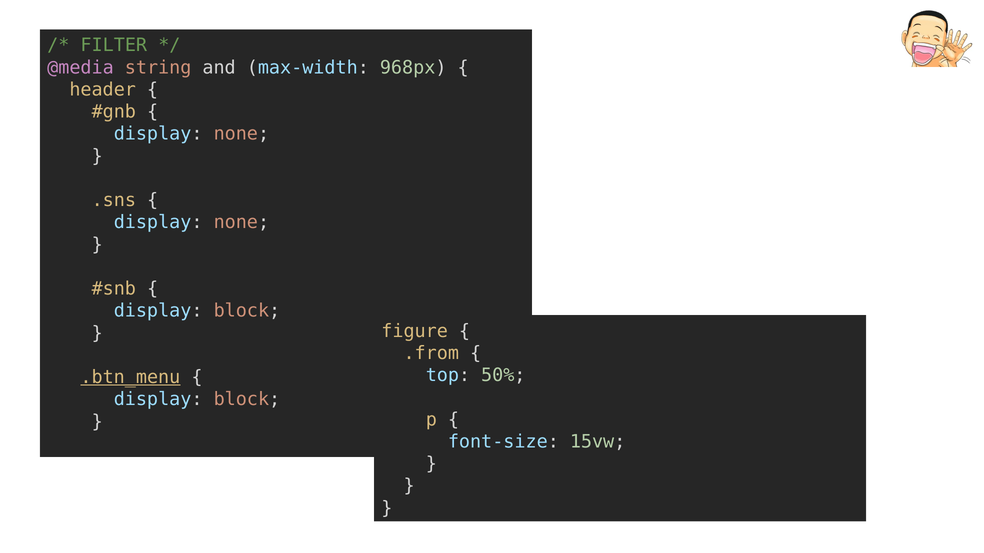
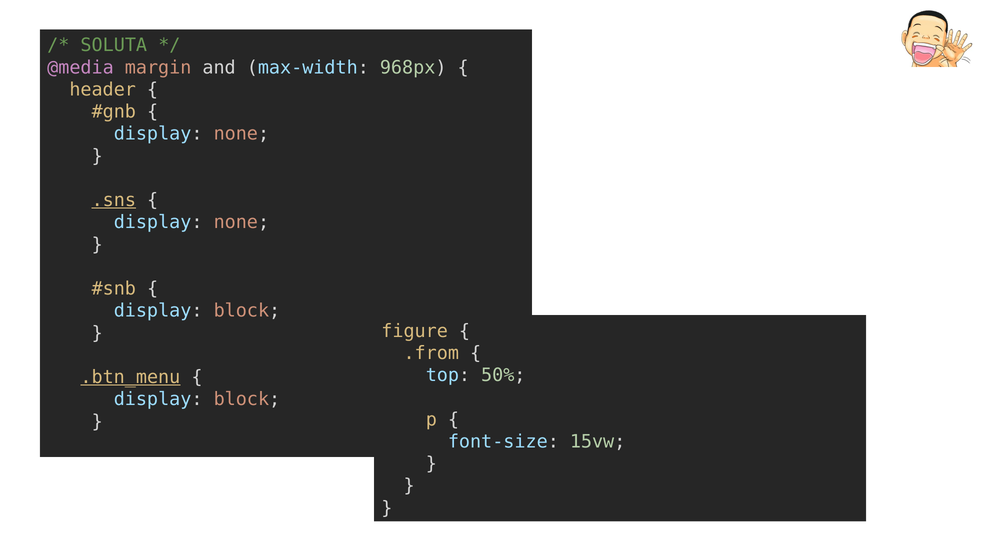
FILTER: FILTER -> SOLUTA (114, 45)
string: string -> margin (158, 68)
.sns underline: none -> present (114, 200)
